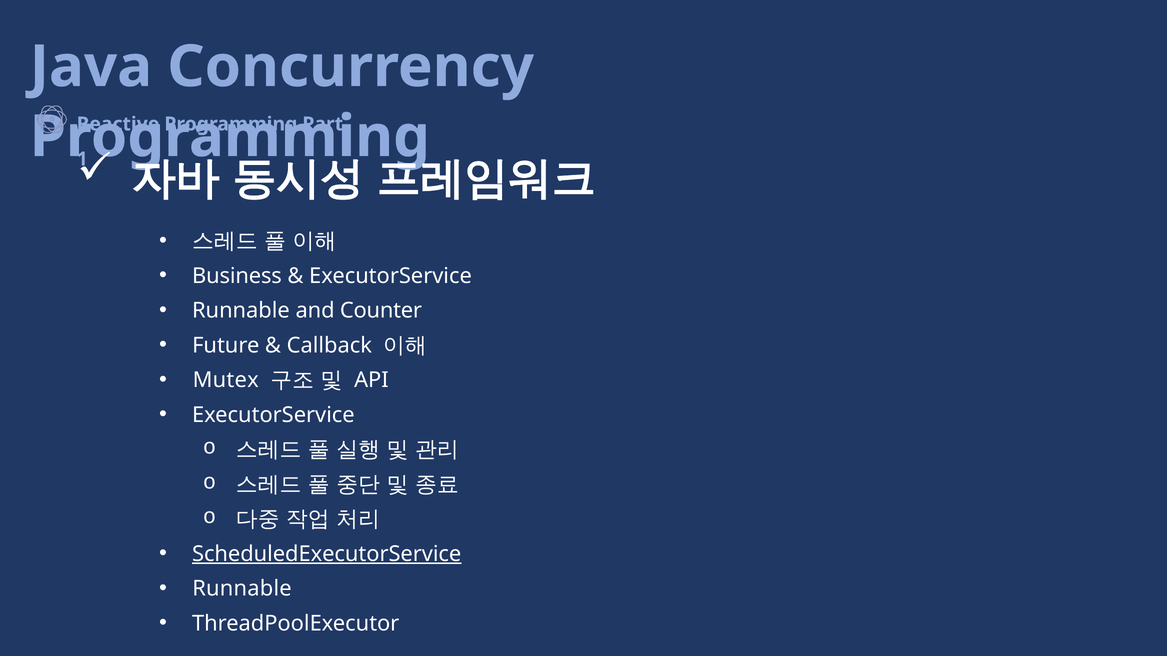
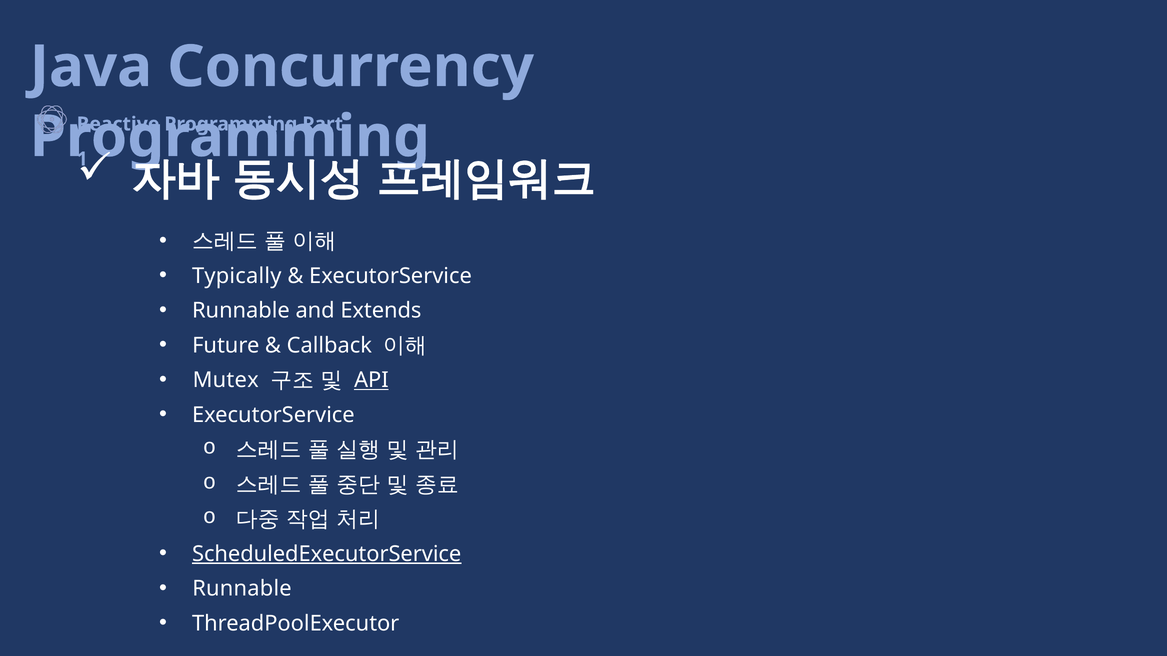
Business: Business -> Typically (237, 276)
Counter: Counter -> Extends (381, 311)
API underline: none -> present (371, 380)
